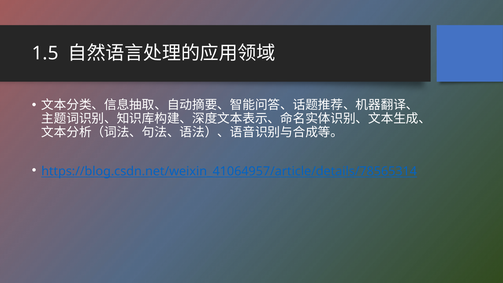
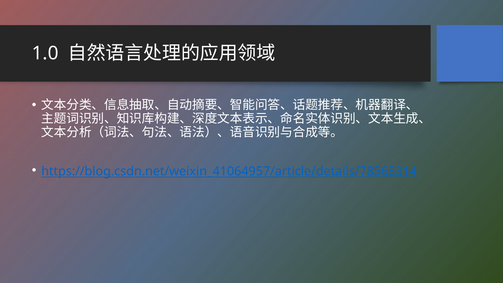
1.5: 1.5 -> 1.0 (45, 53)
